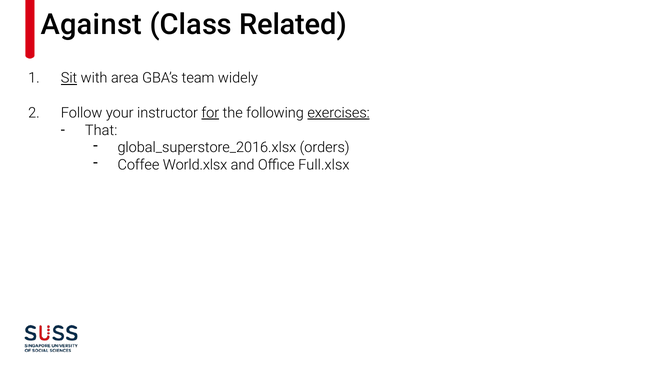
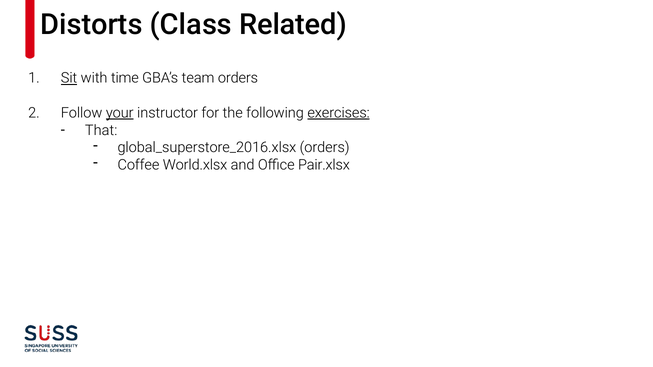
Against: Against -> Distorts (92, 25)
area: area -> time (125, 78)
team widely: widely -> orders (238, 78)
your underline: none -> present (120, 113)
for underline: present -> none (210, 113)
Full.xlsx: Full.xlsx -> Pair.xlsx (324, 165)
